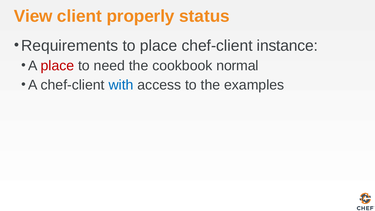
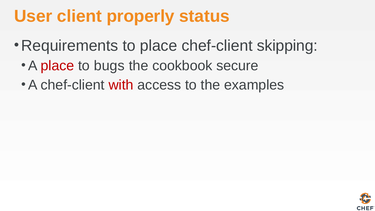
View: View -> User (33, 16)
instance: instance -> skipping (287, 46)
need: need -> bugs (109, 66)
normal: normal -> secure (237, 66)
with colour: blue -> red (121, 85)
